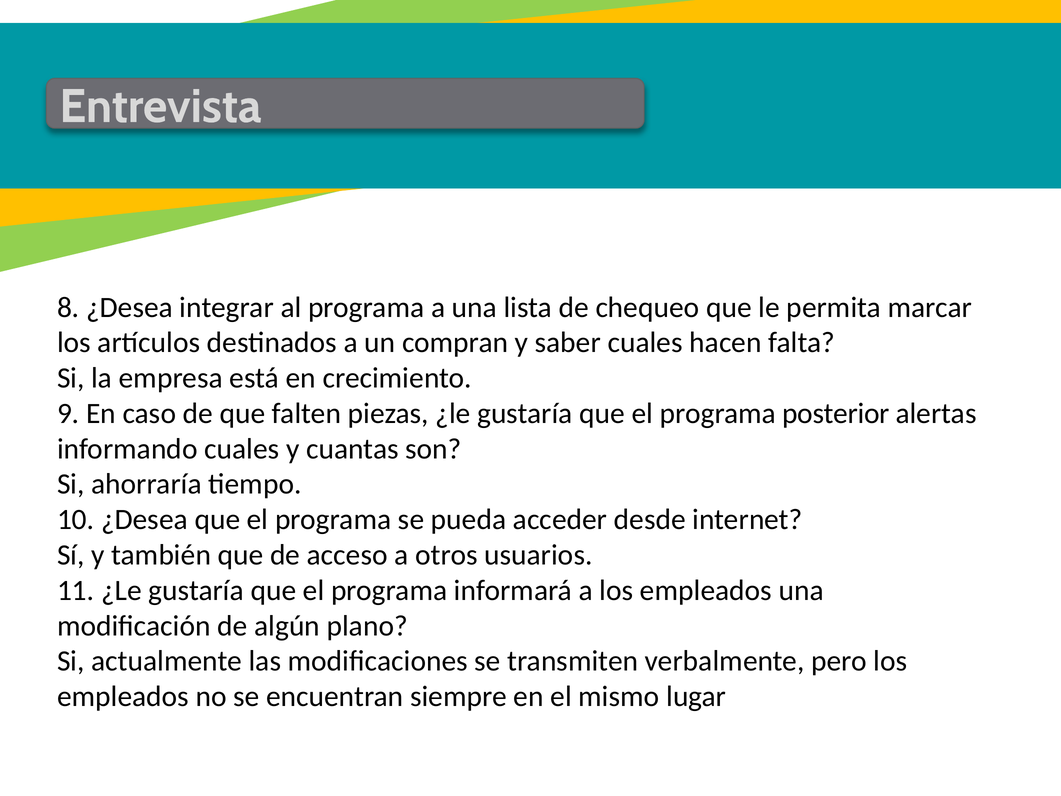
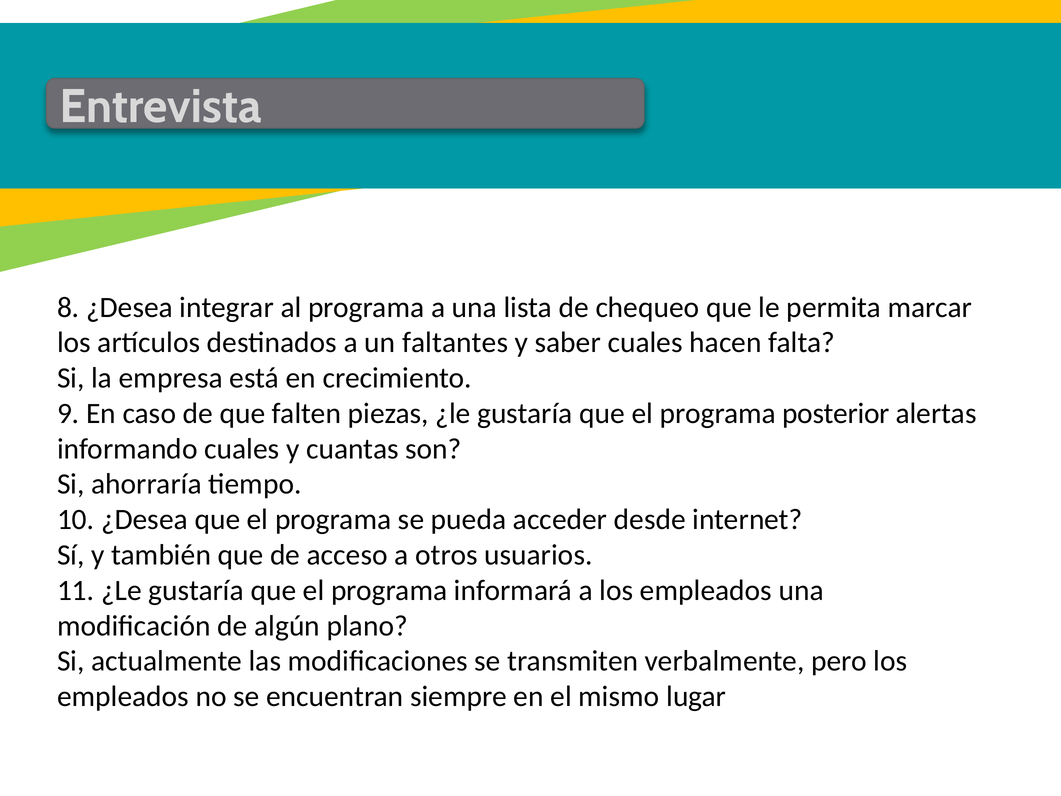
compran: compran -> faltantes (455, 343)
